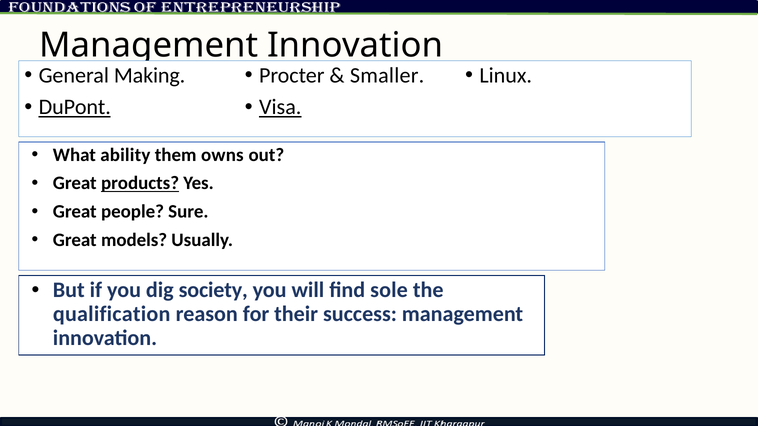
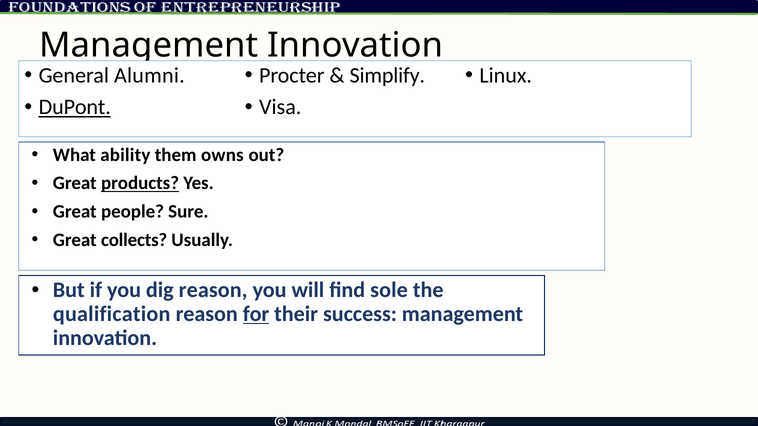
Making: Making -> Alumni (149, 75)
Smaller: Smaller -> Simplify (387, 75)
Visa underline: present -> none (280, 107)
models: models -> collects (134, 240)
dig society: society -> reason (213, 290)
for underline: none -> present (256, 314)
